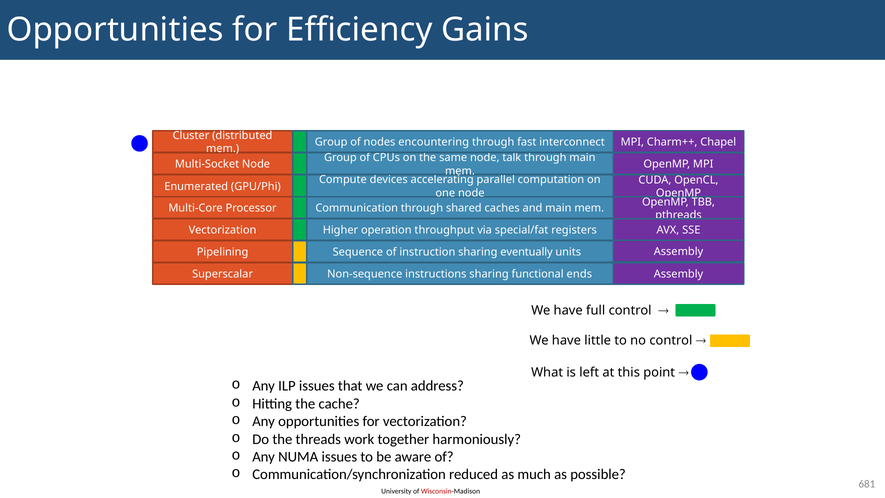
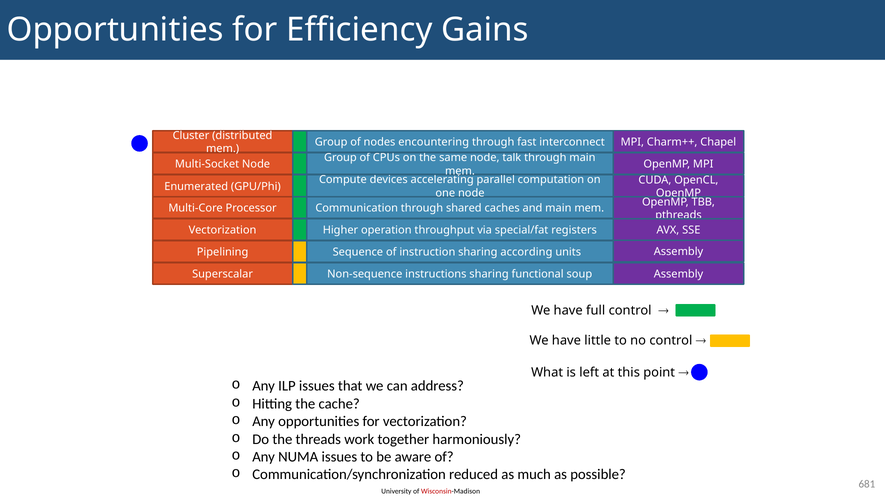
eventually: eventually -> according (526, 252)
ends: ends -> soup (579, 274)
